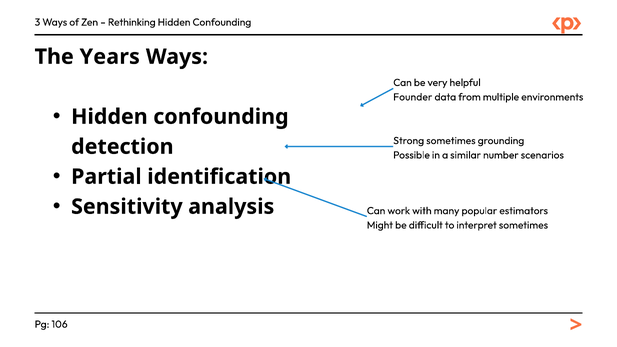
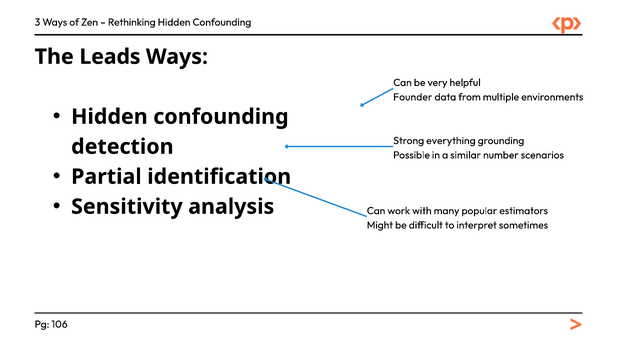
Years: Years -> Leads (110, 57)
Strong sometimes: sometimes -> everything (451, 141)
